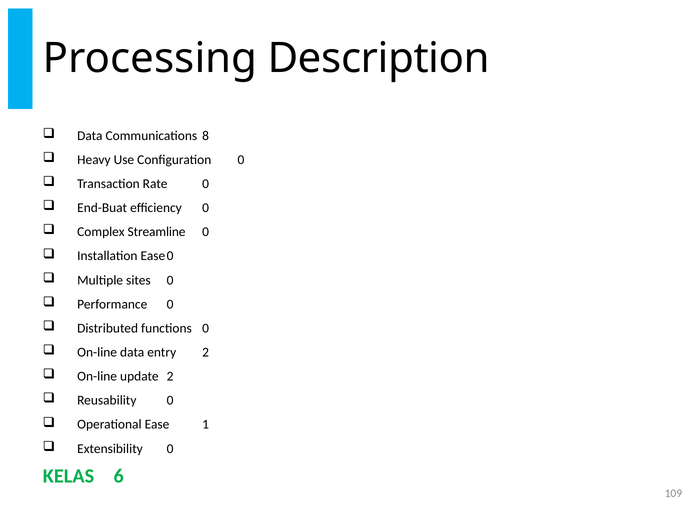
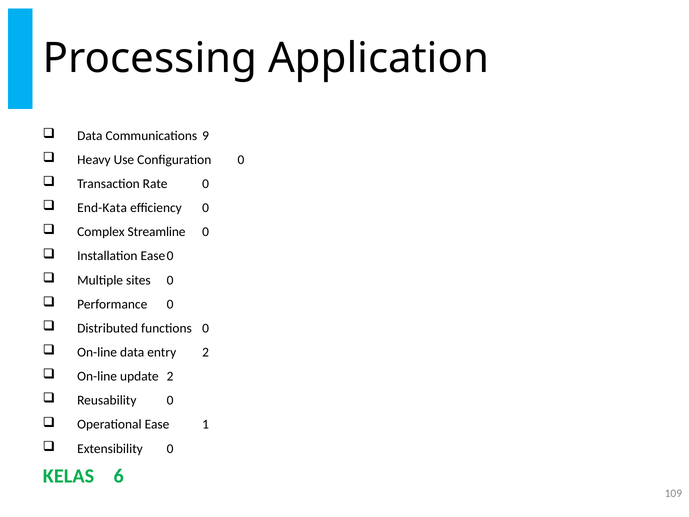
Description: Description -> Application (379, 58)
8: 8 -> 9 (206, 136)
End-Buat: End-Buat -> End-Kata (102, 208)
